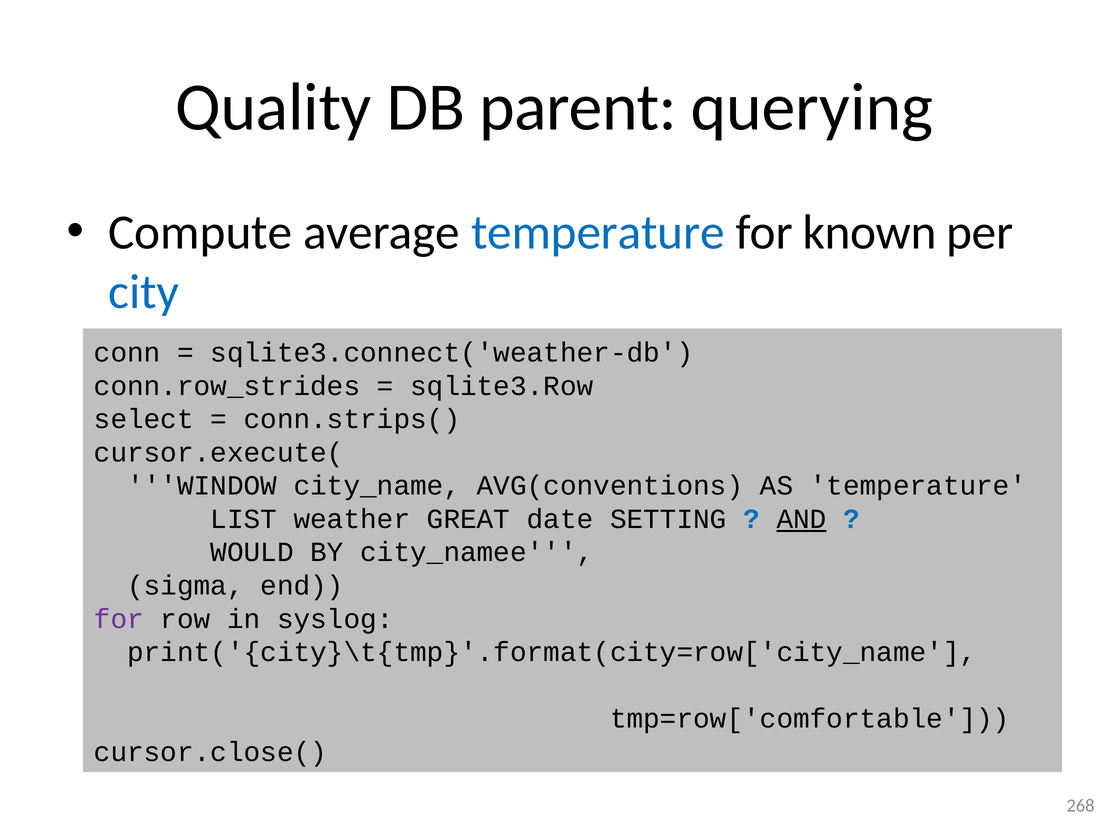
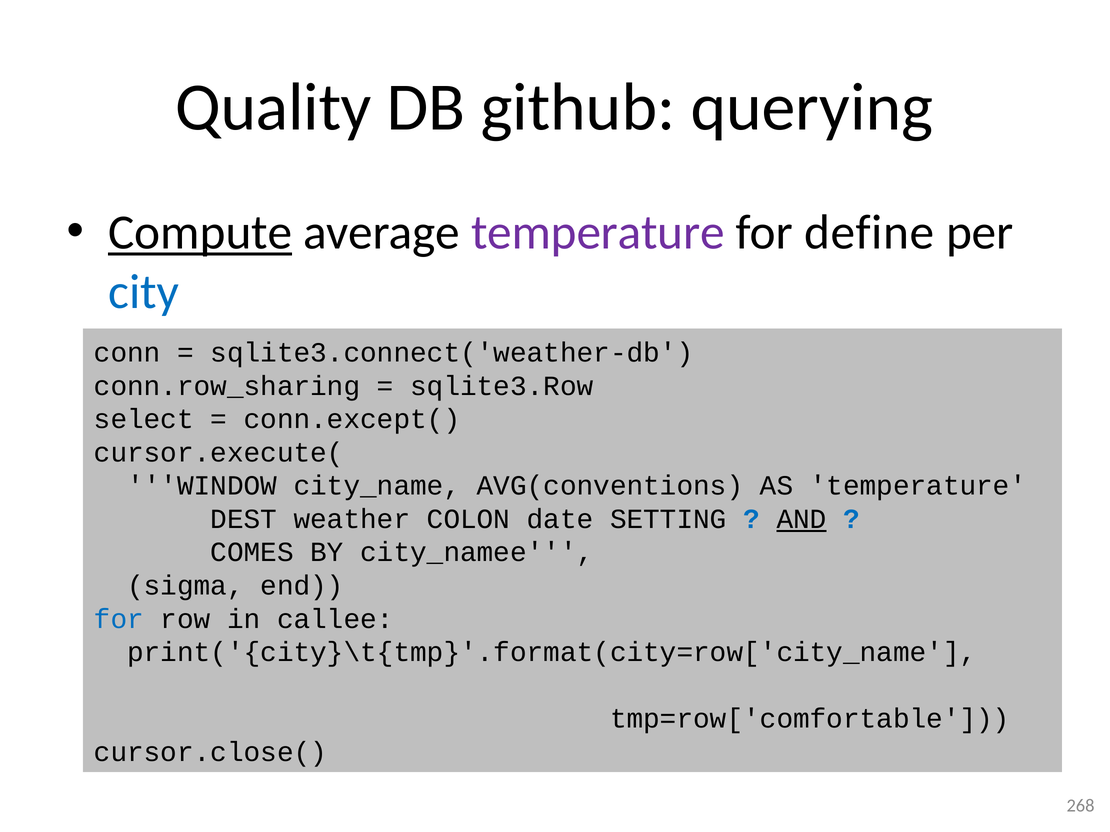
parent: parent -> github (578, 107)
Compute underline: none -> present (200, 233)
temperature colour: blue -> purple (598, 233)
known: known -> define (869, 233)
conn.row_strides: conn.row_strides -> conn.row_sharing (227, 386)
conn.strips(: conn.strips( -> conn.except( (352, 419)
LIST: LIST -> DEST (244, 519)
GREAT: GREAT -> COLON (468, 519)
WOULD: WOULD -> COMES (252, 553)
for colour: purple -> blue (119, 619)
syslog: syslog -> callee (335, 619)
